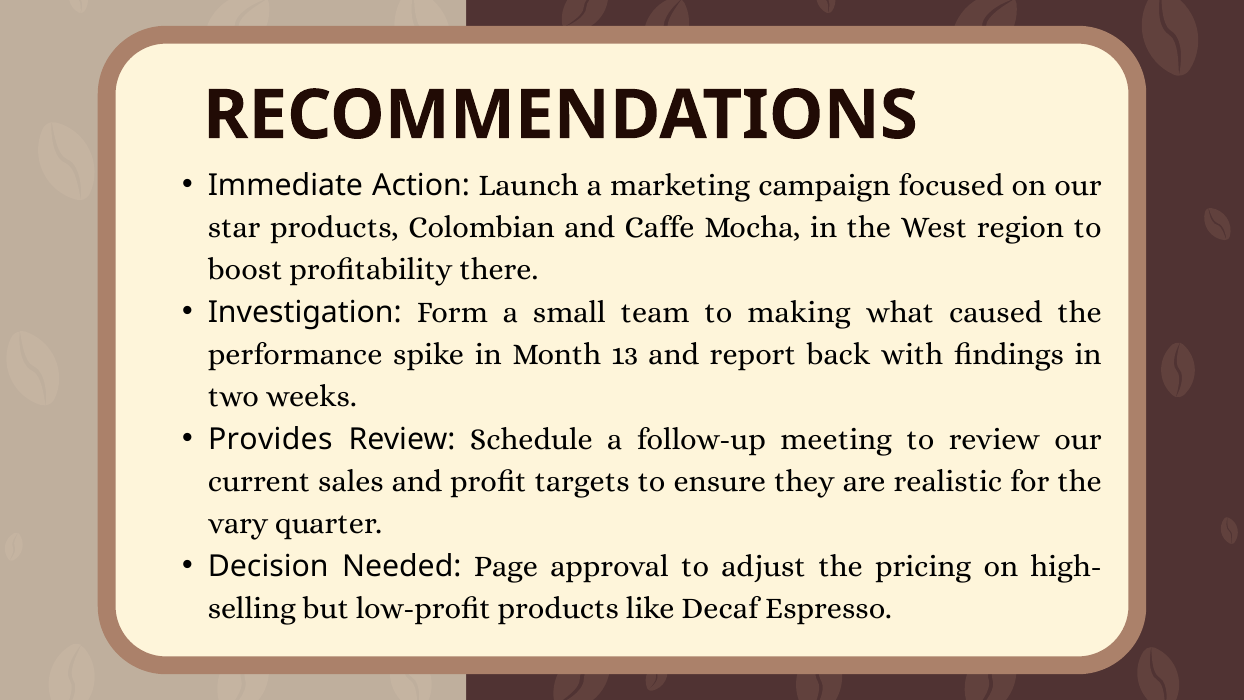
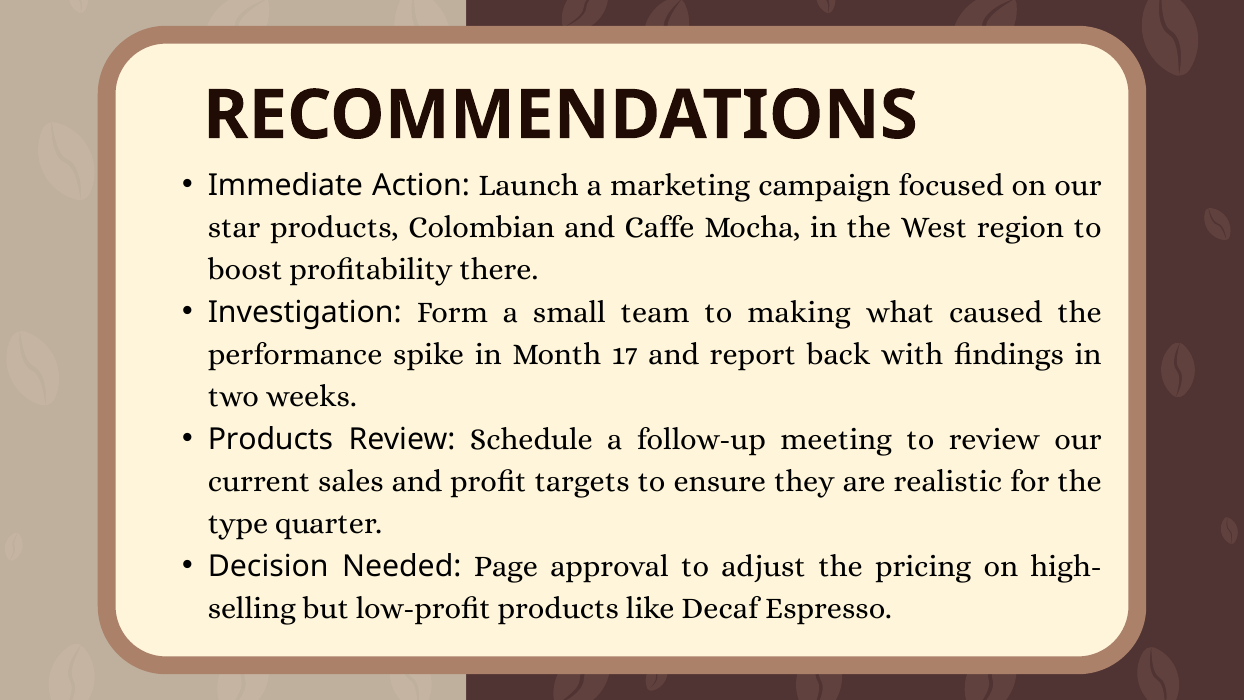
13: 13 -> 17 (625, 354)
Provides: Provides -> Products (271, 439)
vary: vary -> type (238, 524)
